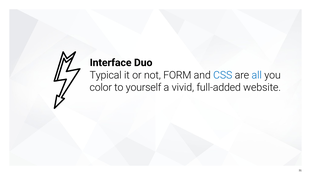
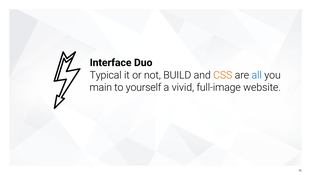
FORM: FORM -> BUILD (177, 75)
CSS colour: blue -> orange (223, 75)
color: color -> main (101, 88)
full-added: full-added -> full-image (219, 88)
